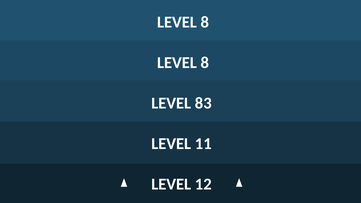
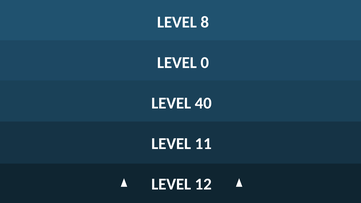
8: 8 -> 0 (205, 63)
83: 83 -> 40 (203, 103)
